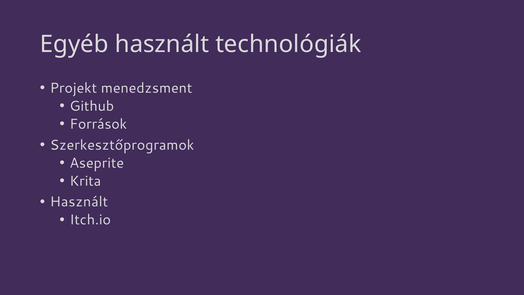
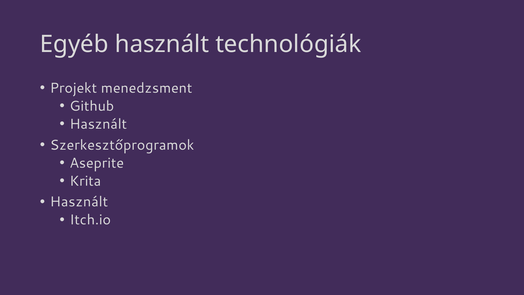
Források: Források -> Használt (98, 124)
